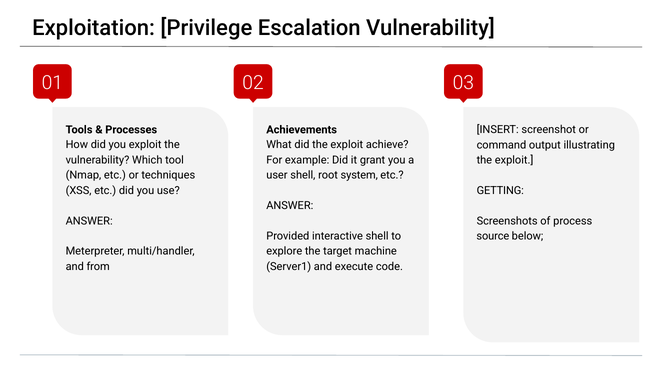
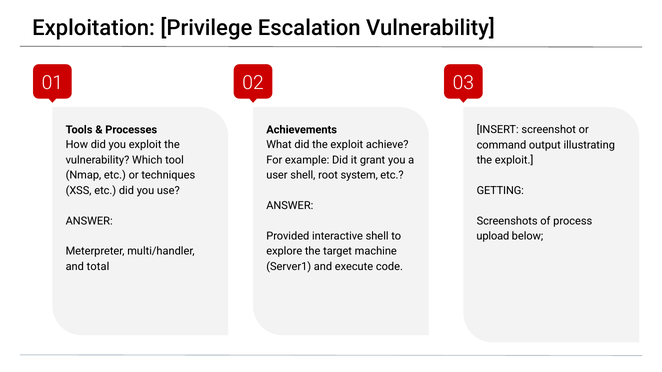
source: source -> upload (493, 236)
from: from -> total (98, 267)
